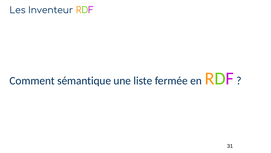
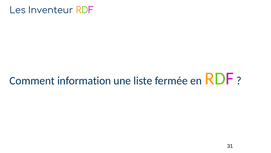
sémantique: sémantique -> information (84, 80)
